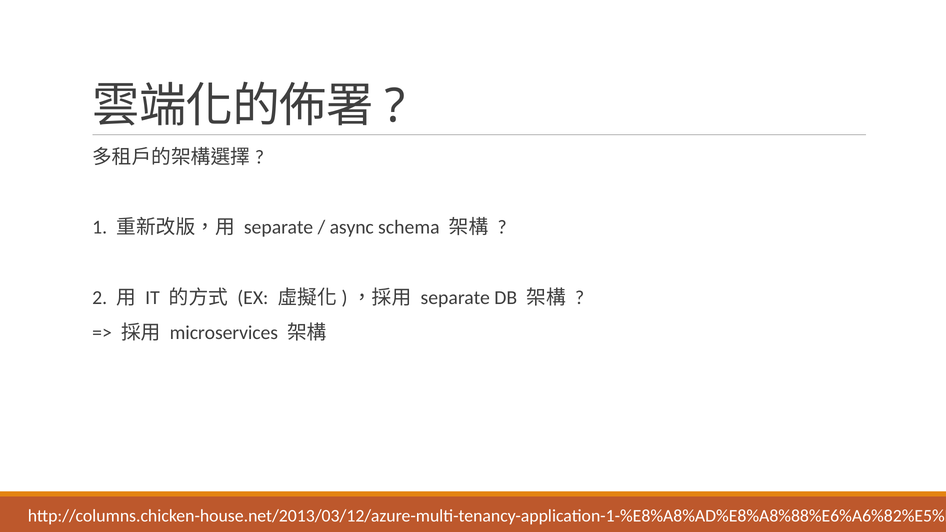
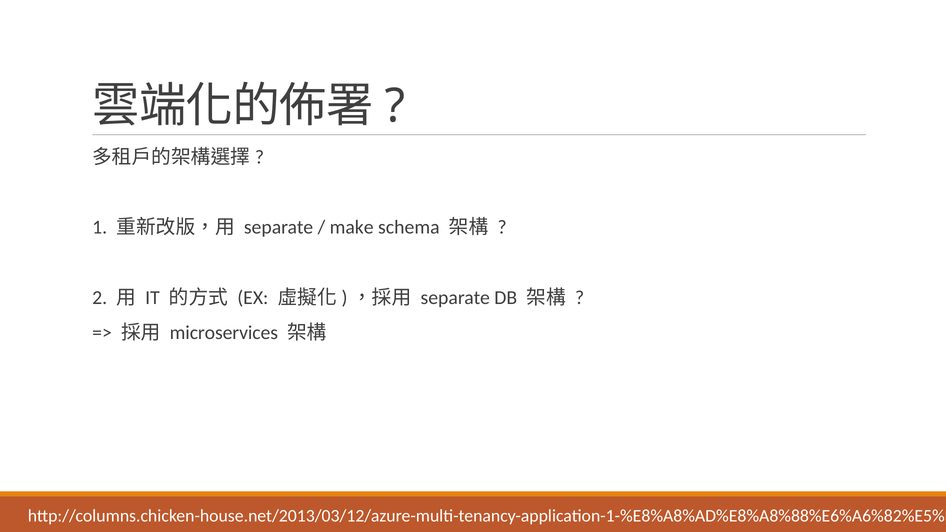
async: async -> make (352, 227)
